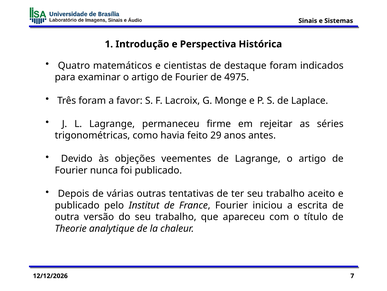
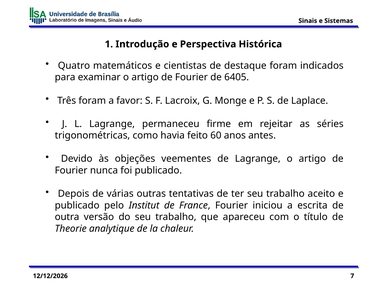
4975: 4975 -> 6405 (237, 77)
29: 29 -> 60 (216, 135)
